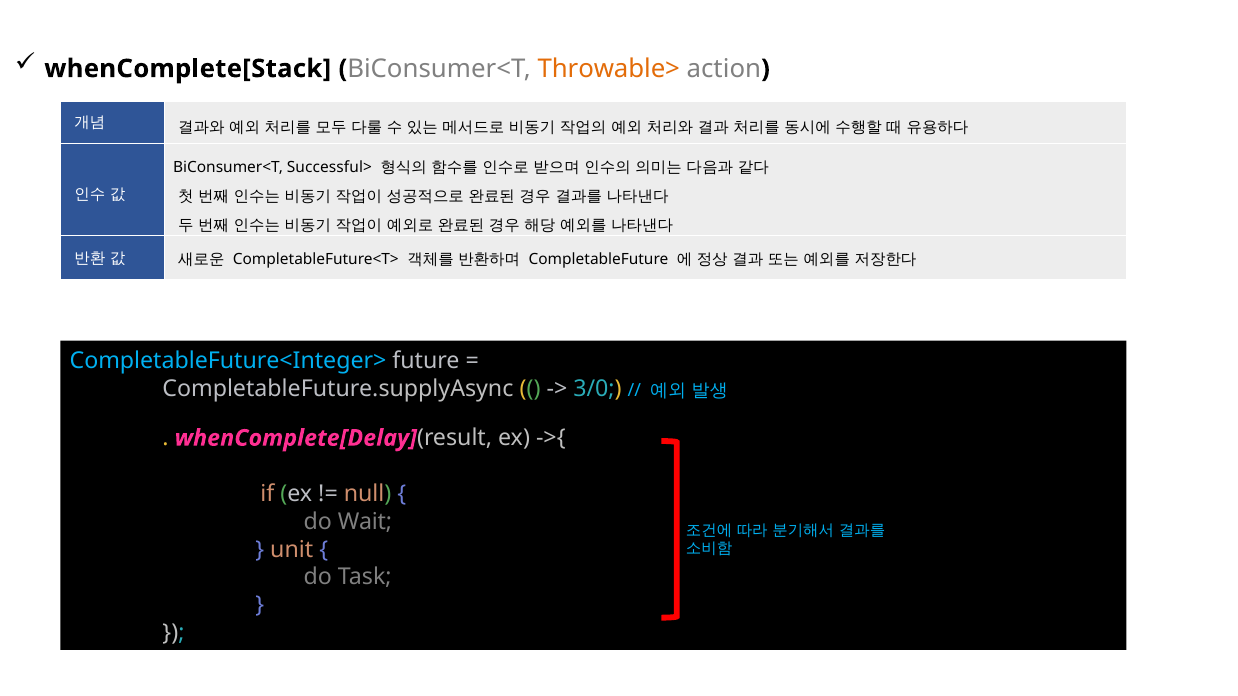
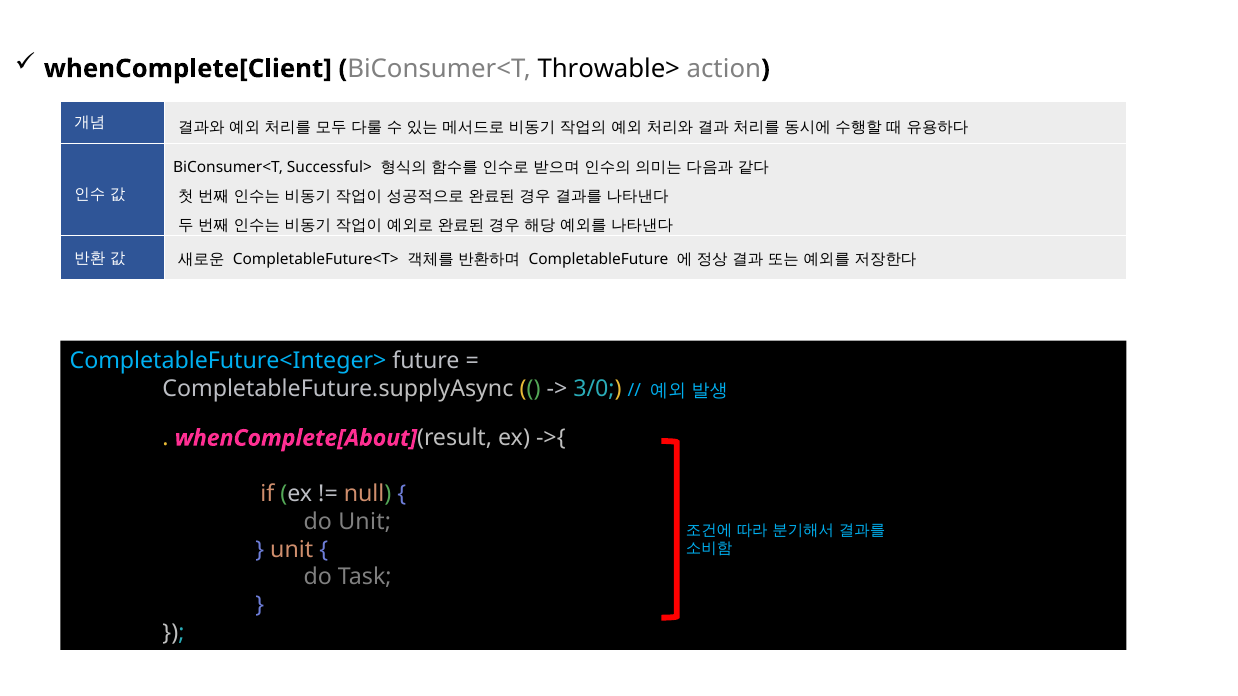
whenComplete[Stack: whenComplete[Stack -> whenComplete[Client (188, 69)
Throwable> colour: orange -> black (609, 69)
whenComplete[Delay: whenComplete[Delay -> whenComplete[About (296, 438)
do Wait: Wait -> Unit (365, 522)
